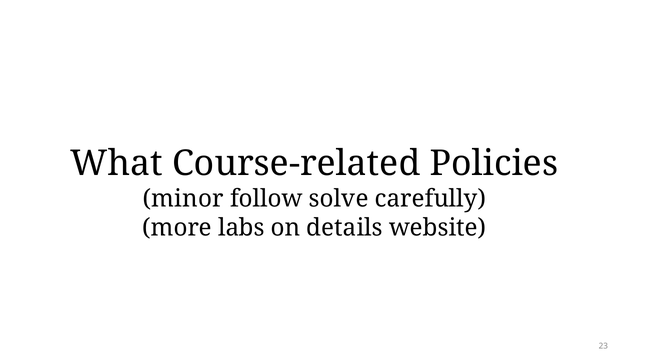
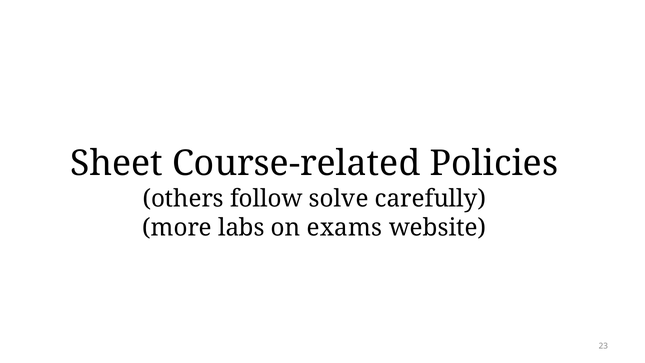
What: What -> Sheet (117, 163)
minor: minor -> others (183, 198)
details: details -> exams (345, 227)
